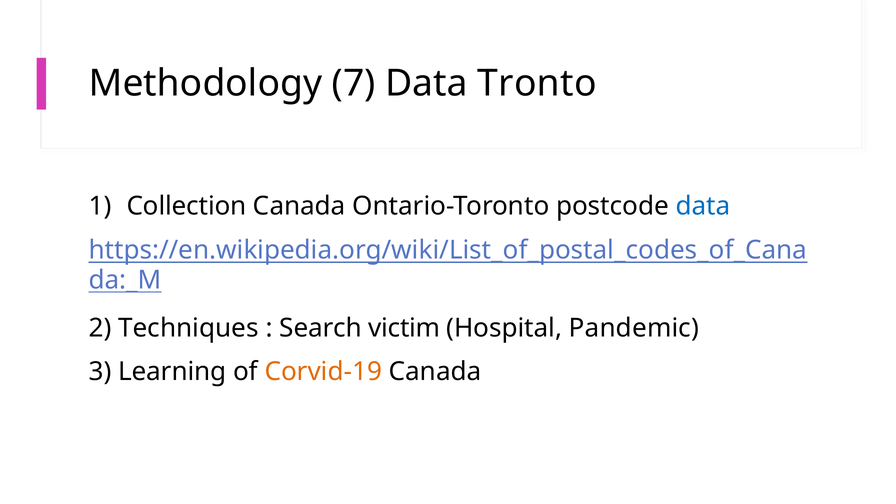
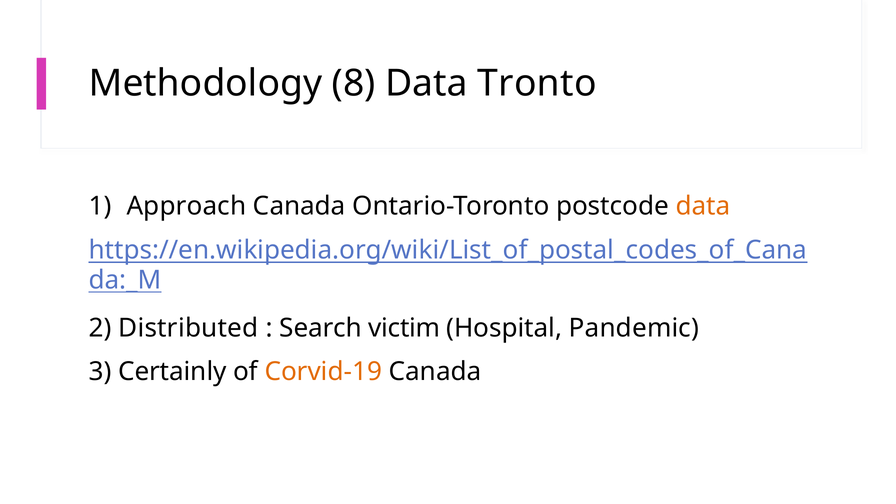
7: 7 -> 8 (354, 83)
Collection: Collection -> Approach (186, 206)
data colour: blue -> orange (703, 206)
Techniques: Techniques -> Distributed (188, 328)
Learning: Learning -> Certainly (172, 372)
